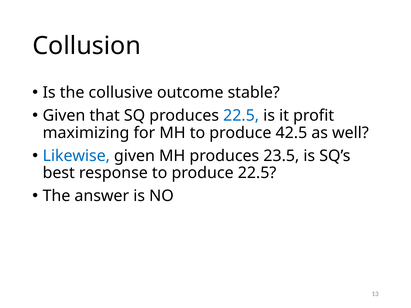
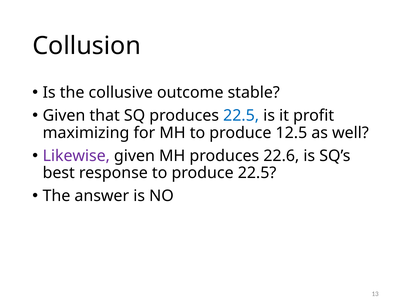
42.5: 42.5 -> 12.5 (291, 133)
Likewise colour: blue -> purple (76, 156)
23.5: 23.5 -> 22.6 (281, 156)
